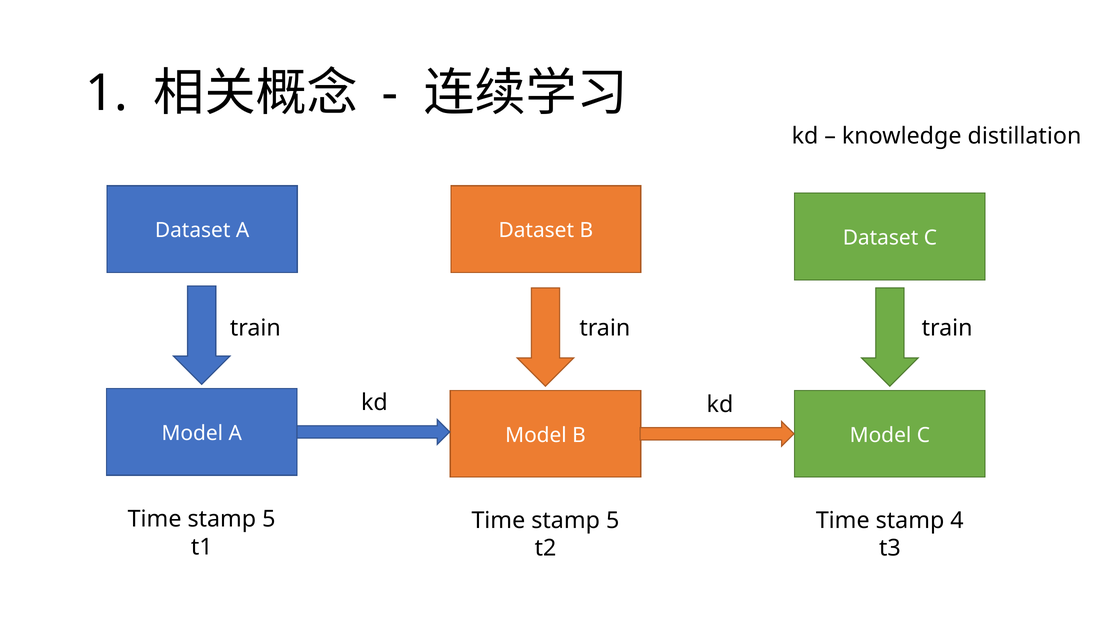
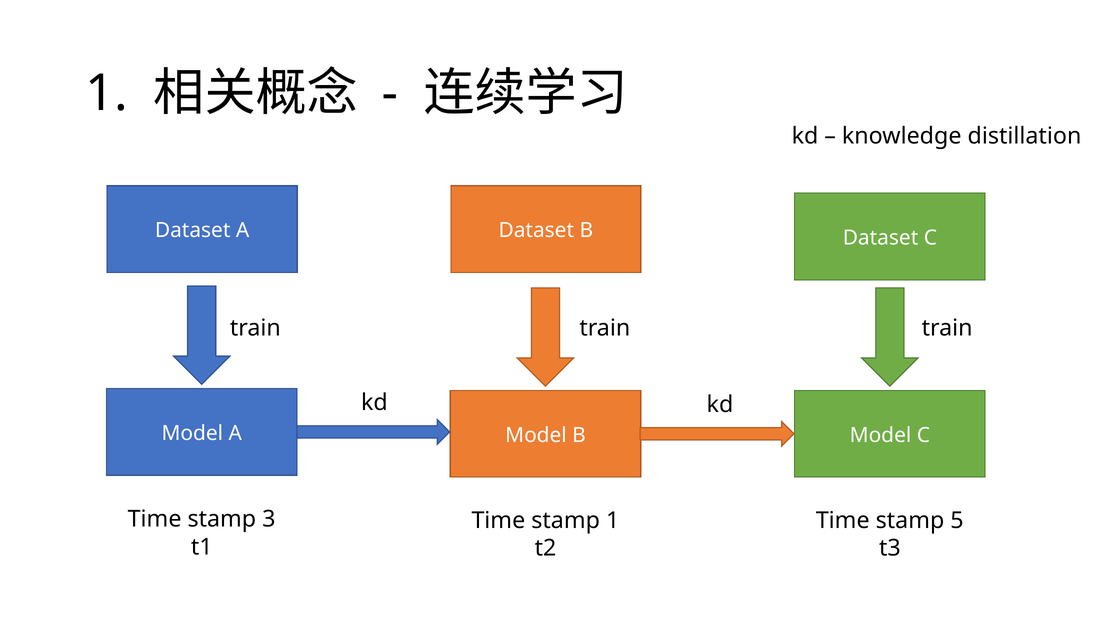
5: 5 -> 3 (269, 519)
5: 5 -> 1 (613, 521)
4: 4 -> 5 (957, 521)
